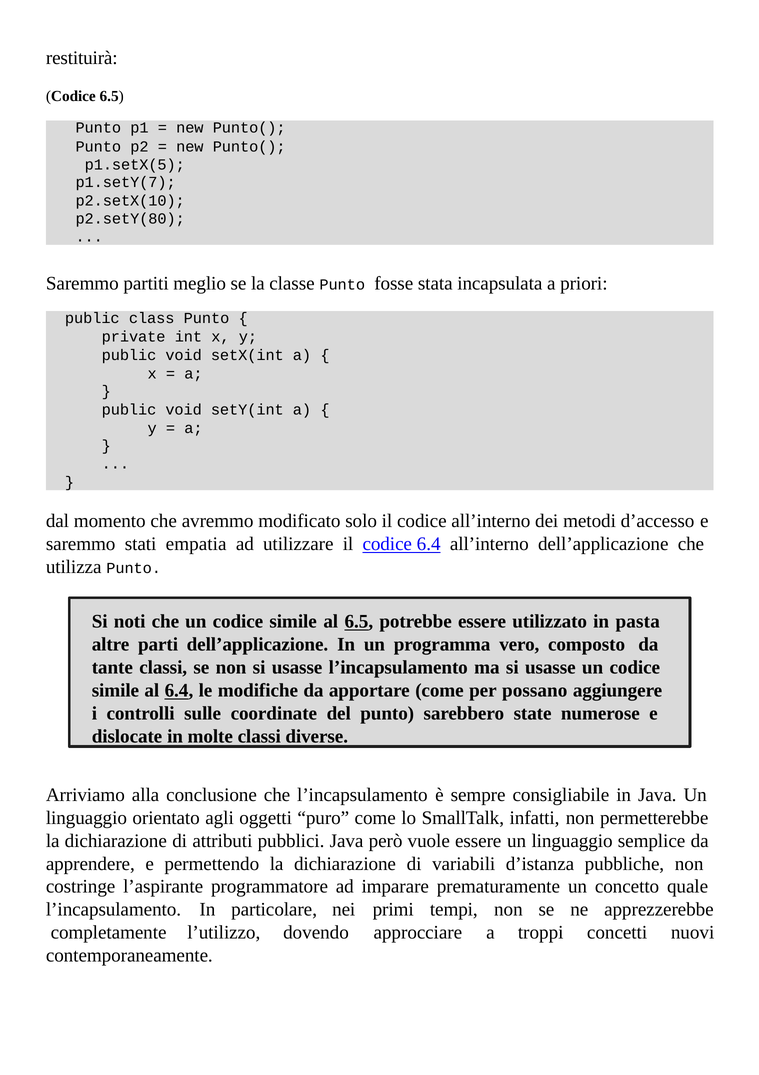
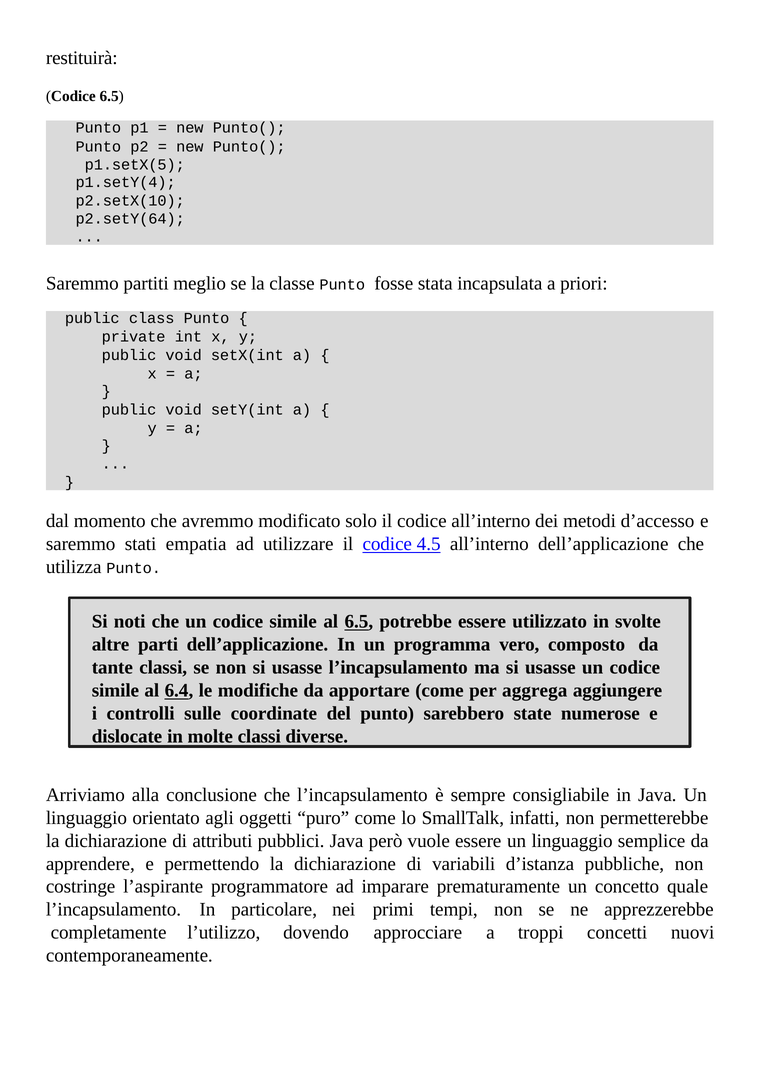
p1.setY(7: p1.setY(7 -> p1.setY(4 (126, 182)
p2.setY(80: p2.setY(80 -> p2.setY(64 (130, 218)
codice 6.4: 6.4 -> 4.5 (429, 544)
pasta: pasta -> svolte (638, 621)
possano: possano -> aggrega (535, 690)
